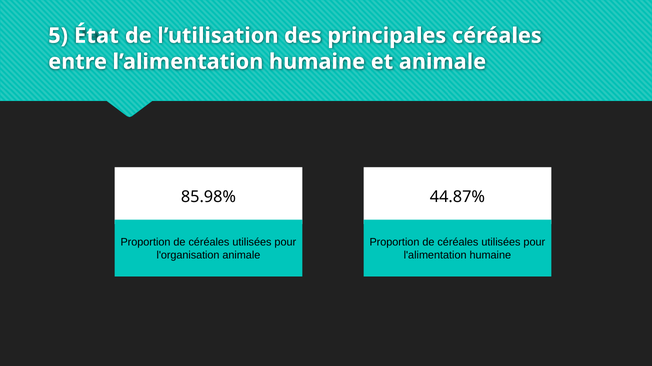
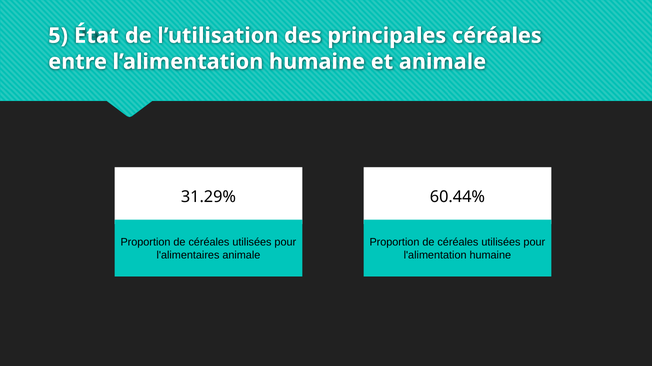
85.98%: 85.98% -> 31.29% (208, 197)
44.87%: 44.87% -> 60.44% (457, 197)
l'organisation: l'organisation -> l'alimentaires (188, 256)
